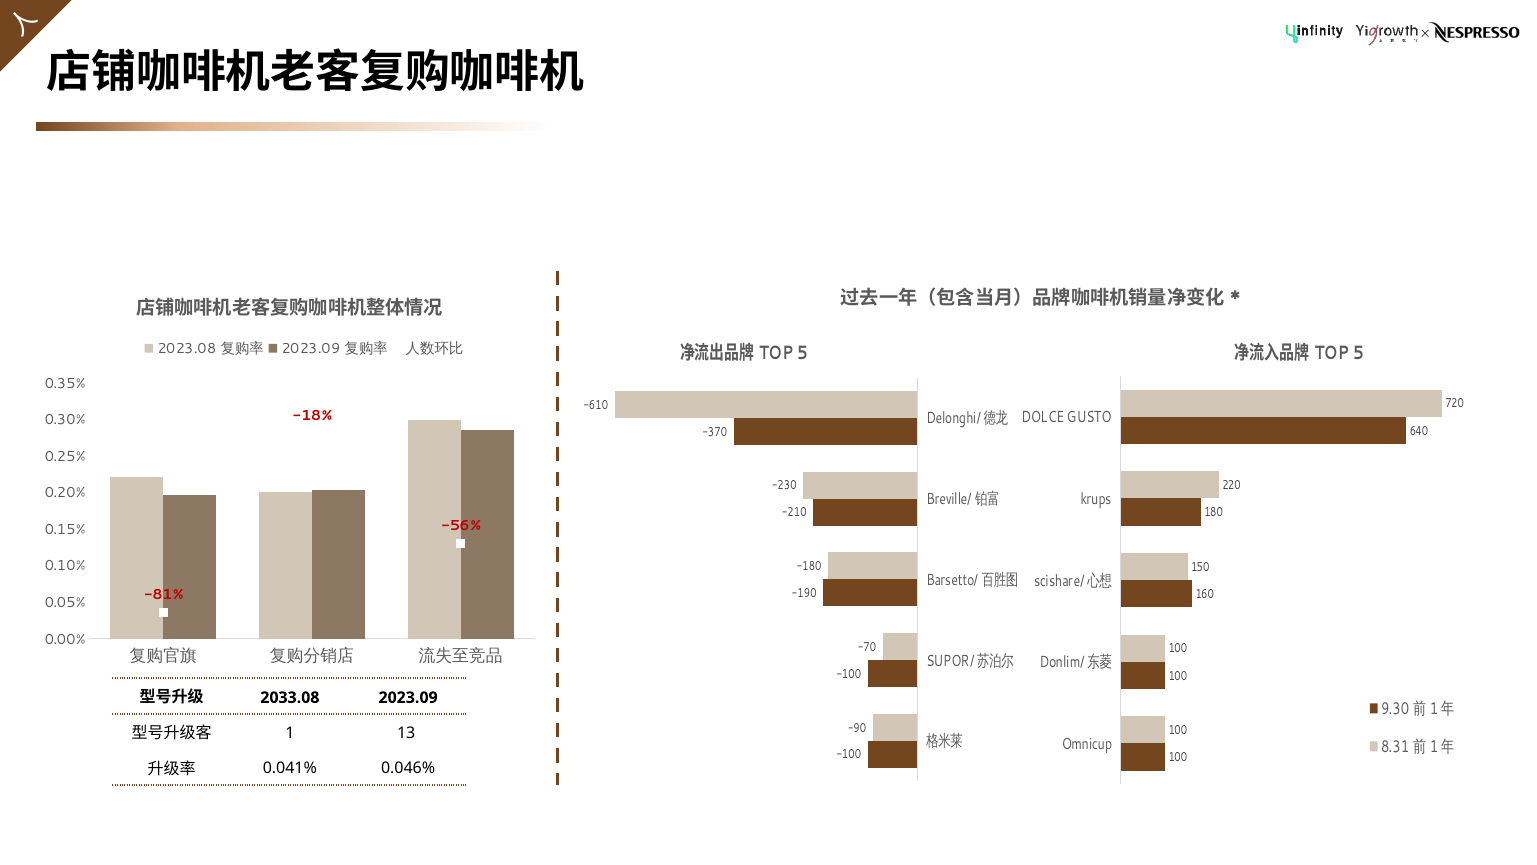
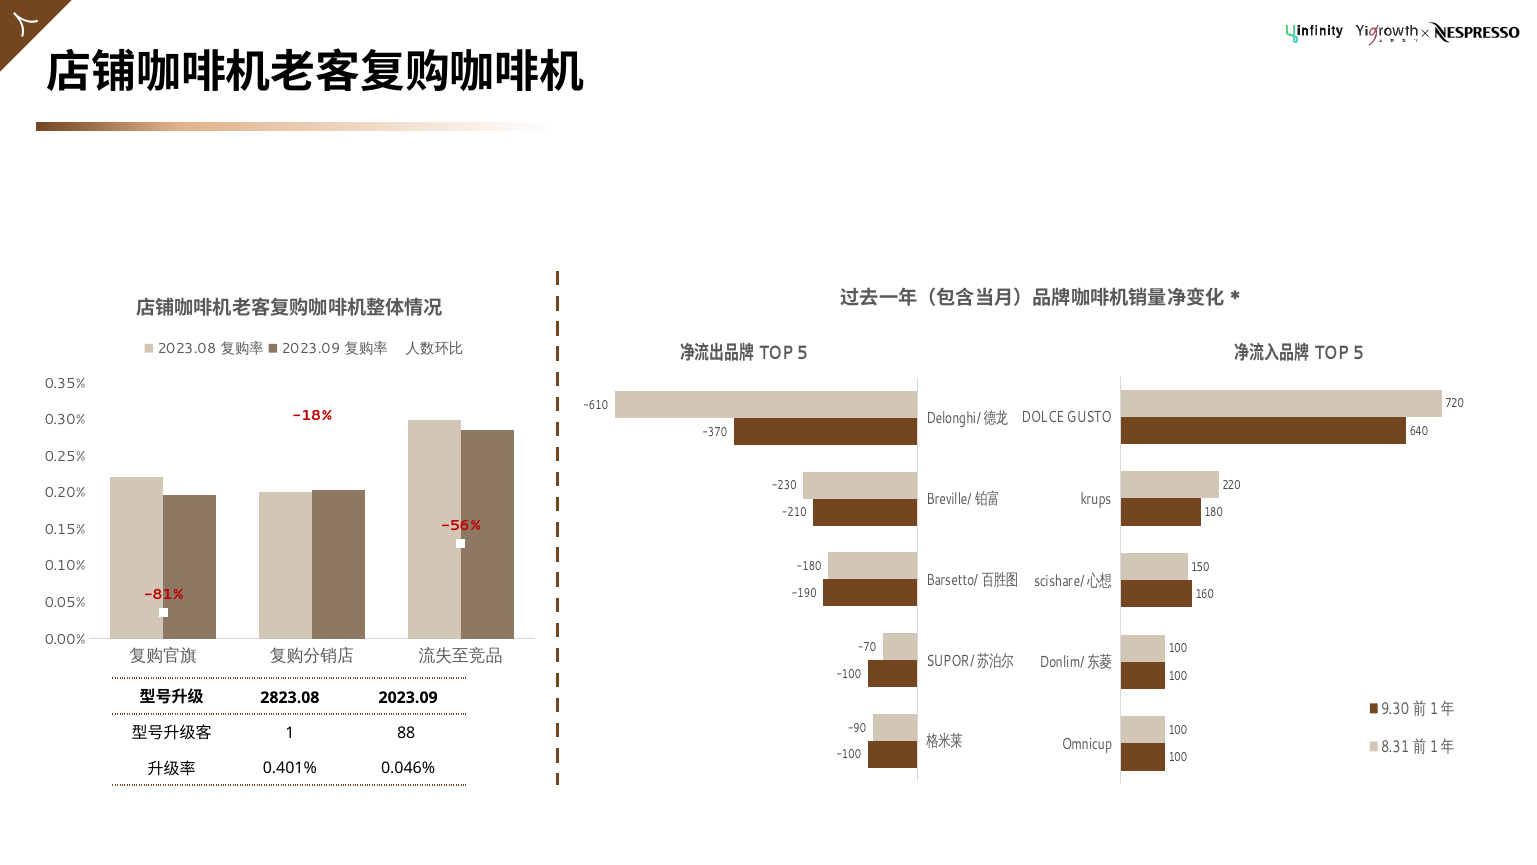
2033.08: 2033.08 -> 2823.08 (290, 697)
13: 13 -> 88 (406, 733)
0.041%: 0.041% -> 0.401% (290, 768)
